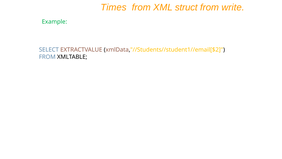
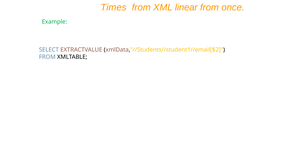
struct: struct -> linear (186, 7)
write: write -> once (233, 7)
